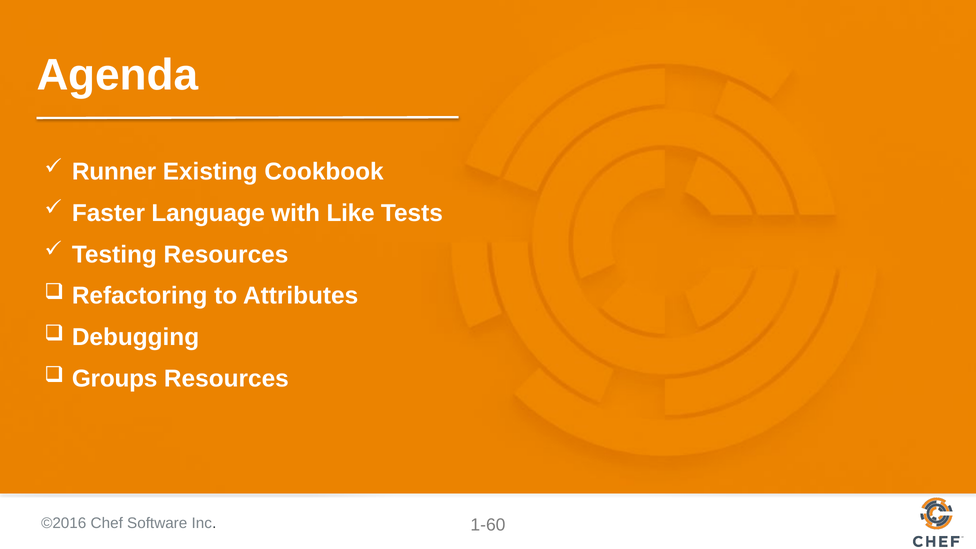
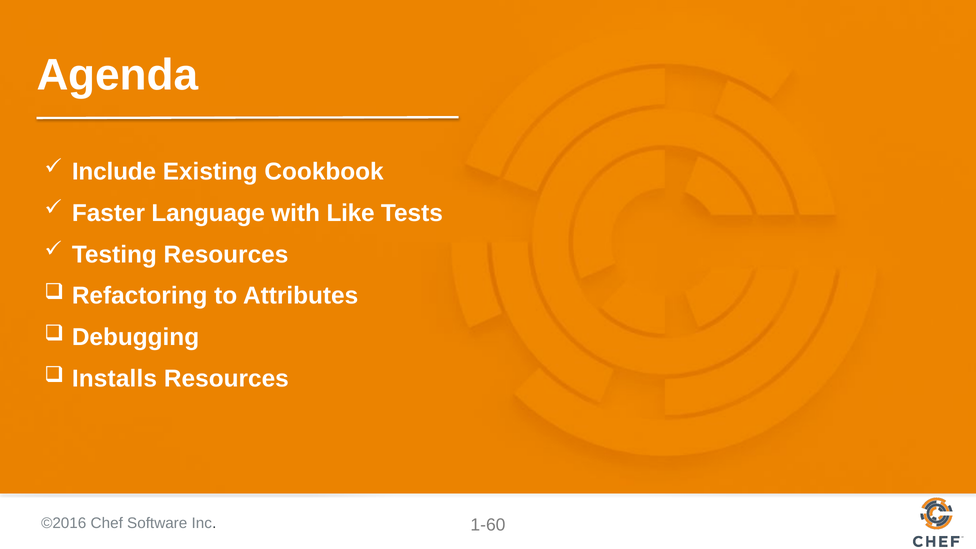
Runner: Runner -> Include (114, 171)
Groups: Groups -> Installs (114, 379)
